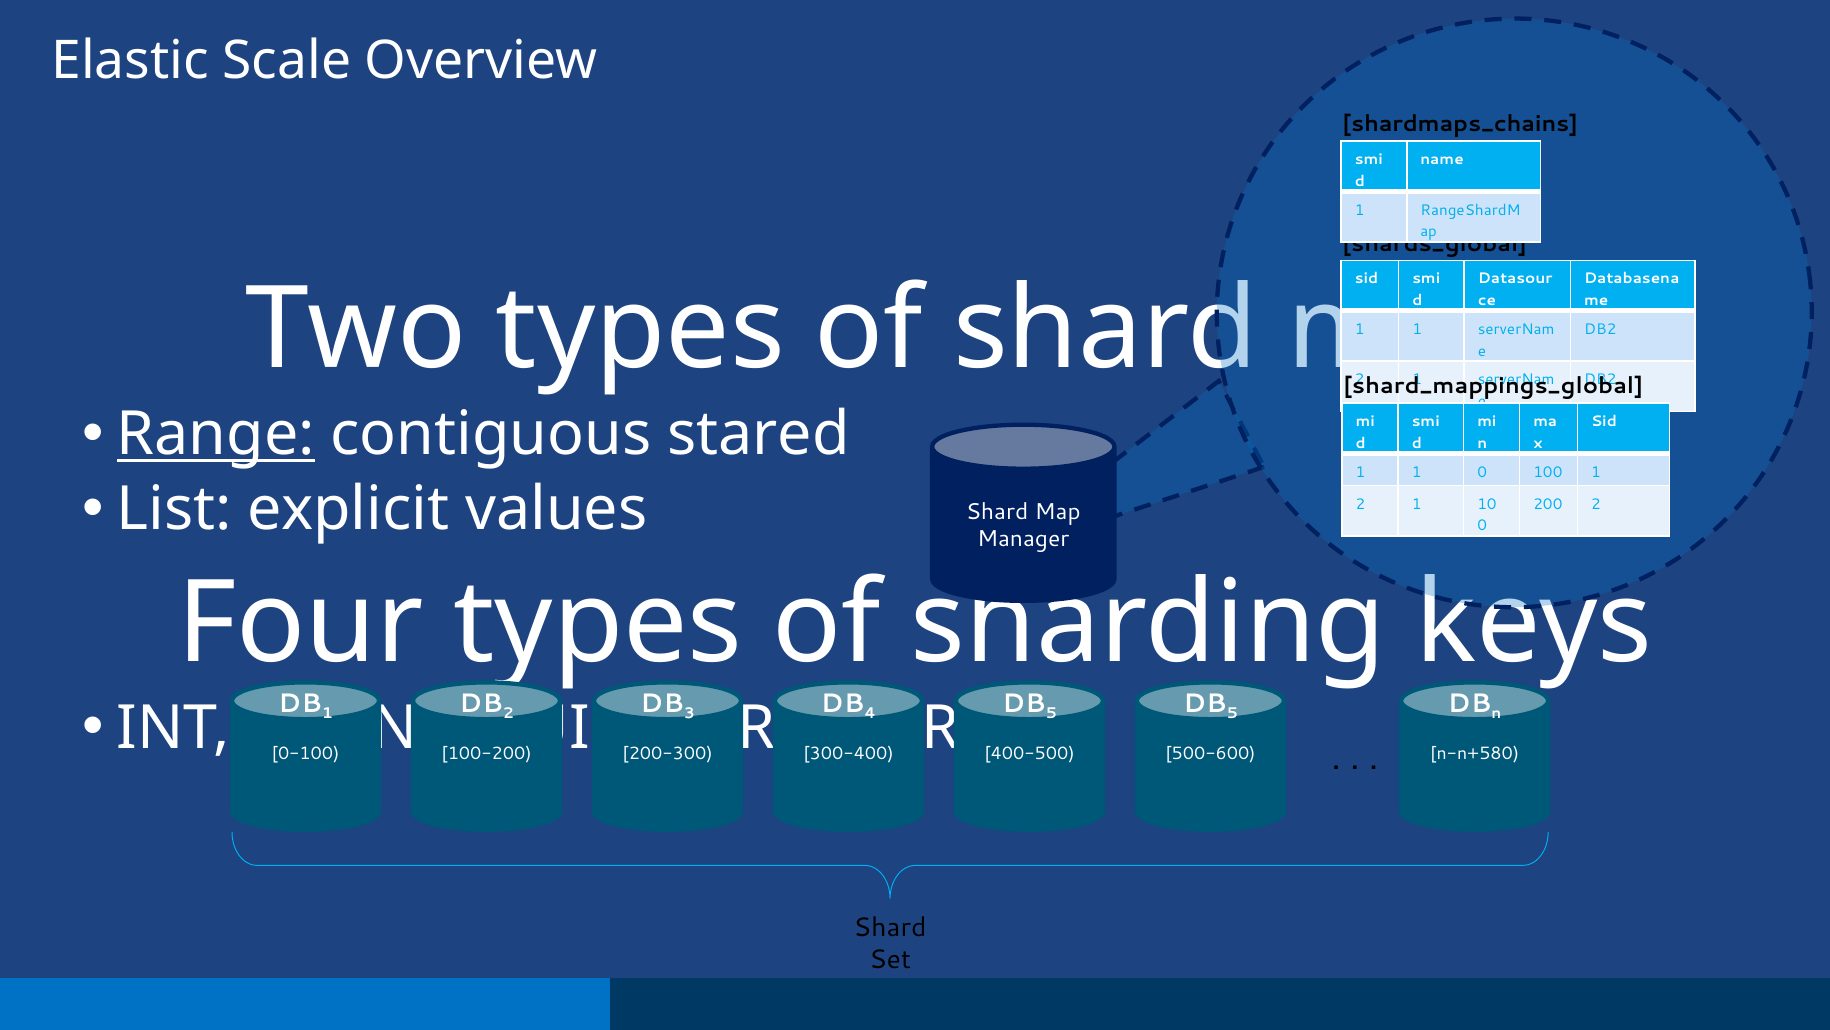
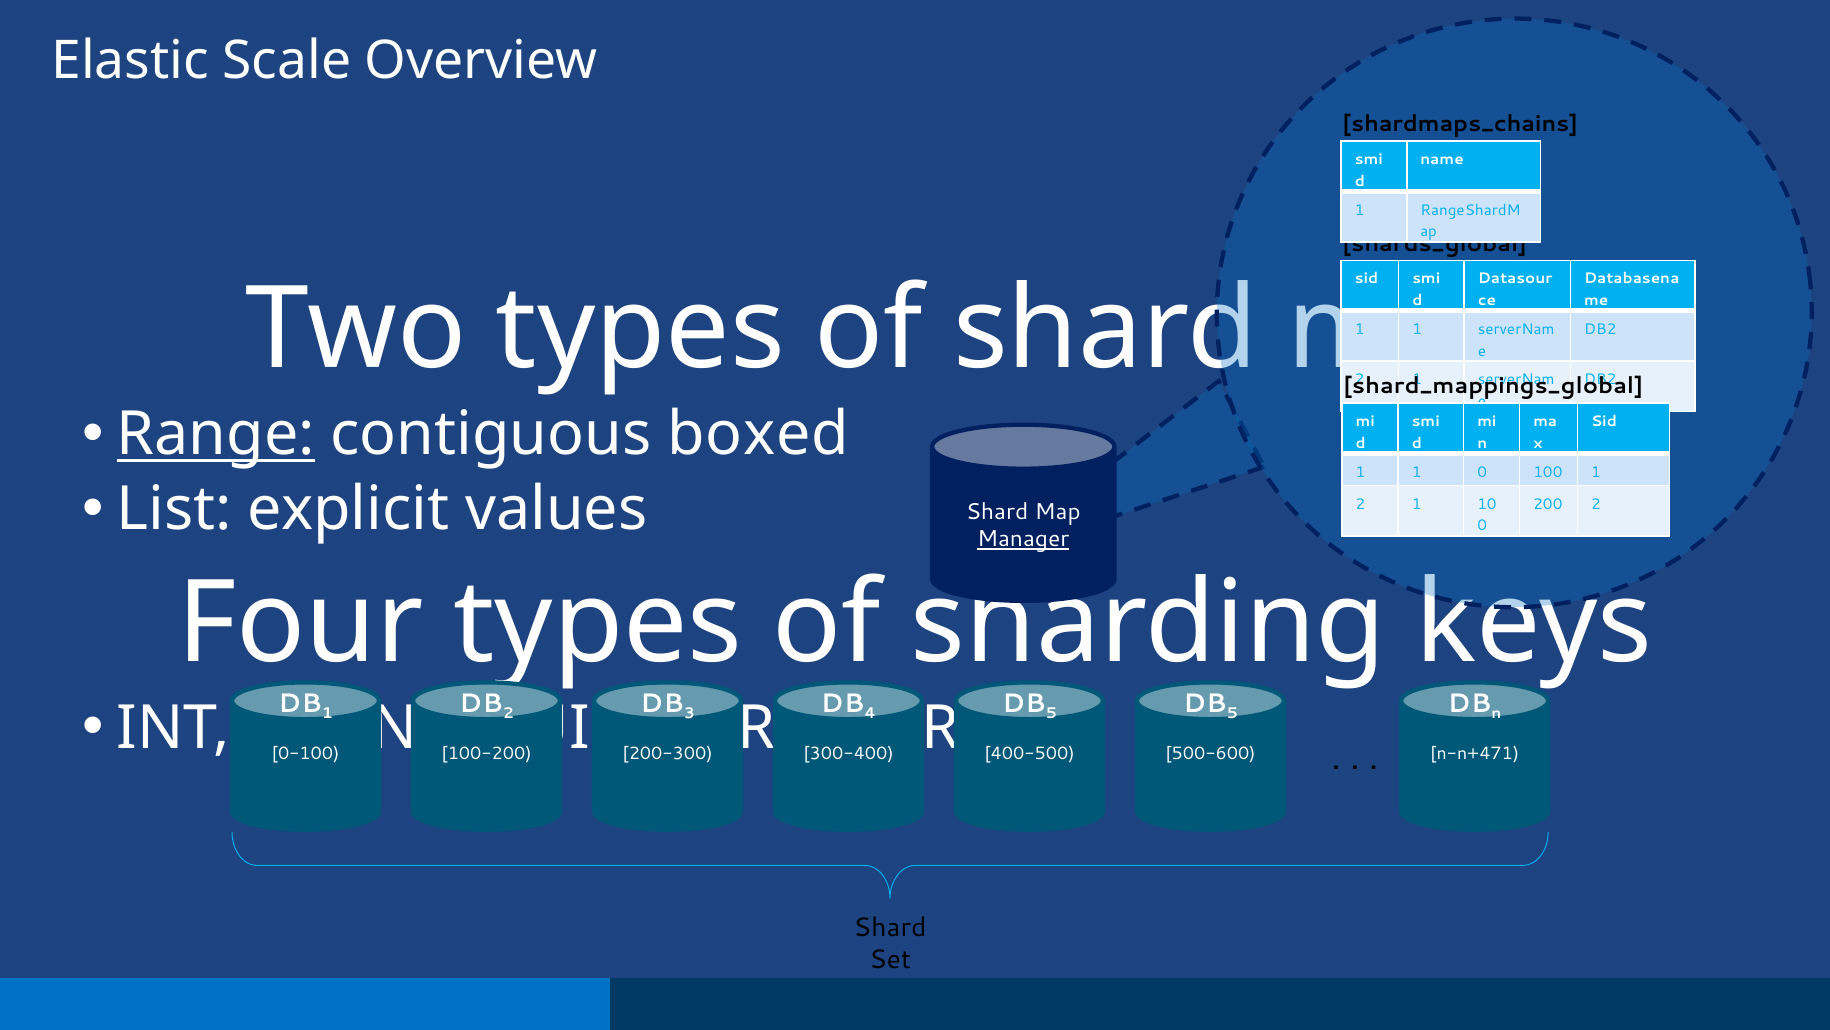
stared: stared -> boxed (758, 434)
Manager underline: none -> present (1023, 539)
n-n+580: n-n+580 -> n-n+471 (1475, 754)
